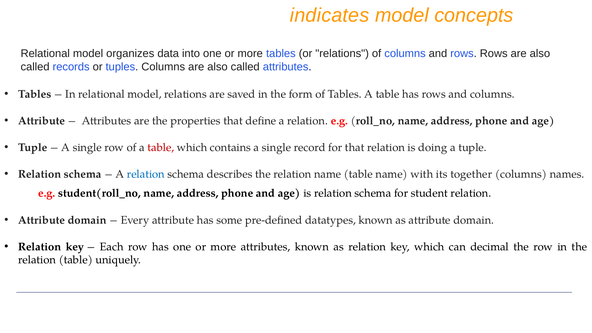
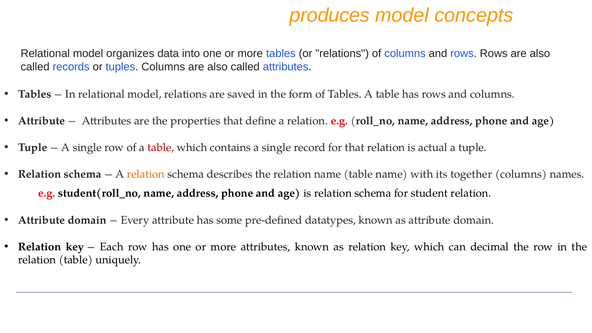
indicates: indicates -> produces (330, 15)
doing: doing -> actual (433, 148)
relation colour: blue -> orange (146, 174)
